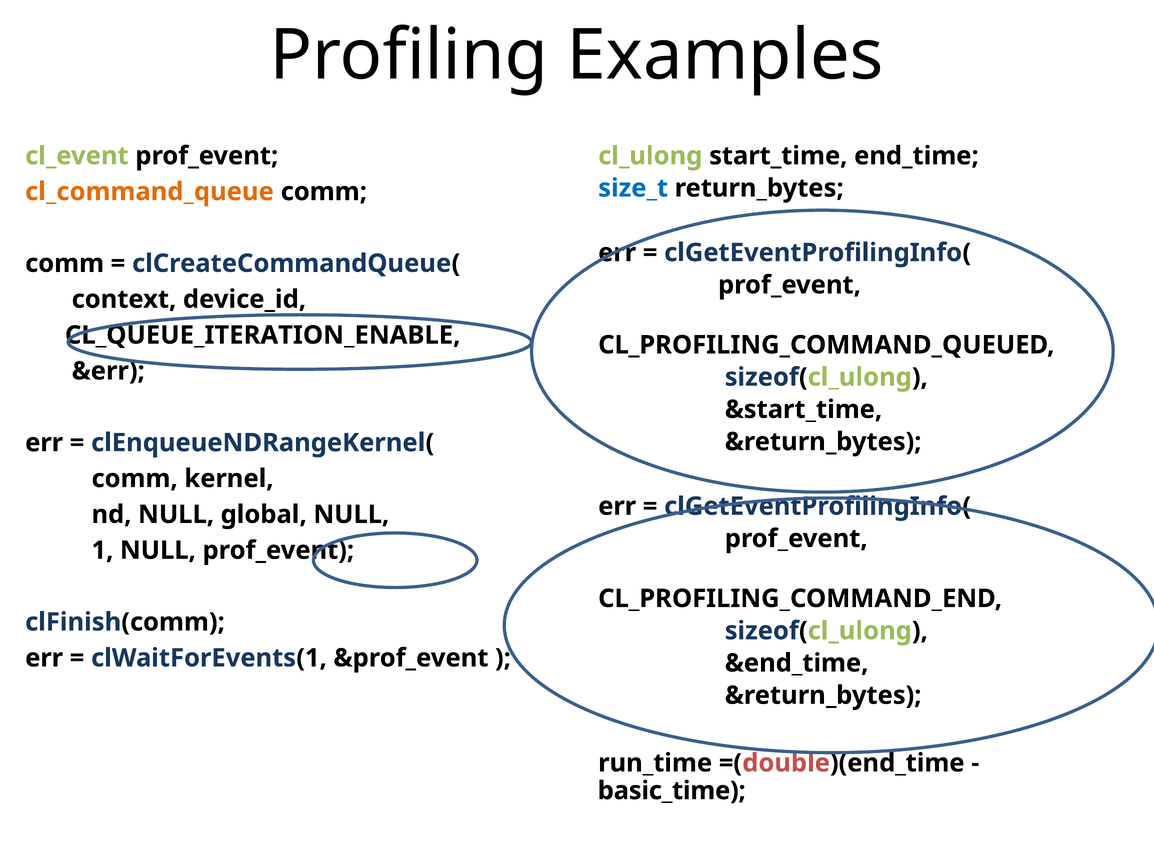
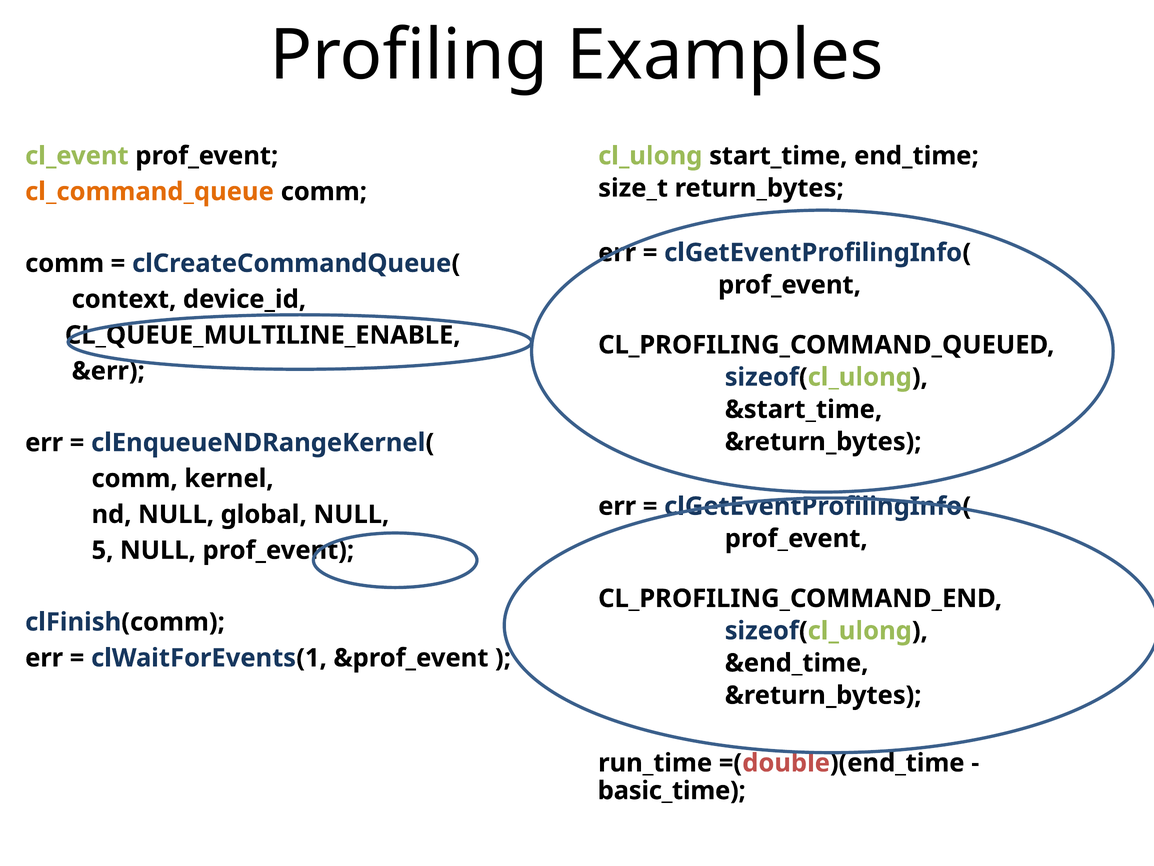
size_t colour: blue -> black (633, 188)
CL_QUEUE_ITERATION_ENABLE: CL_QUEUE_ITERATION_ENABLE -> CL_QUEUE_MULTILINE_ENABLE (263, 335)
1: 1 -> 5 (102, 550)
